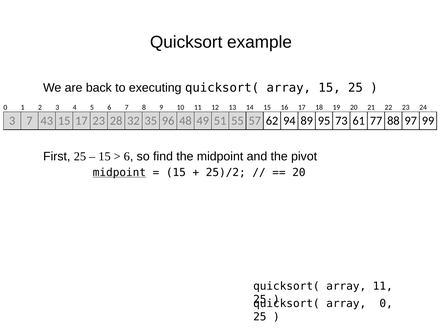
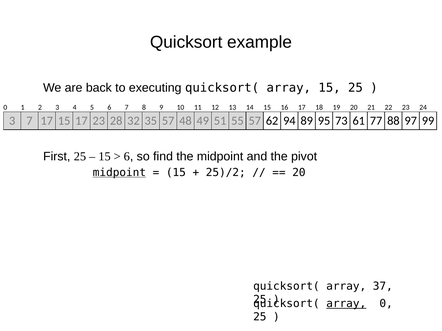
7 43: 43 -> 17 (47, 121)
35 96: 96 -> 57 (168, 121)
array 11: 11 -> 37 (383, 287)
array underline: none -> present (346, 304)
